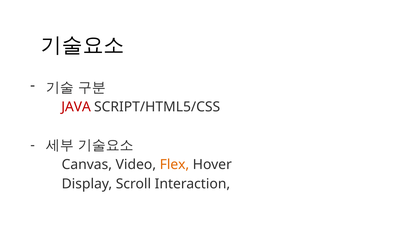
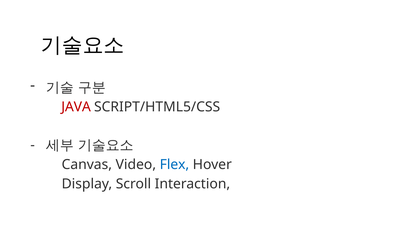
Flex colour: orange -> blue (174, 165)
